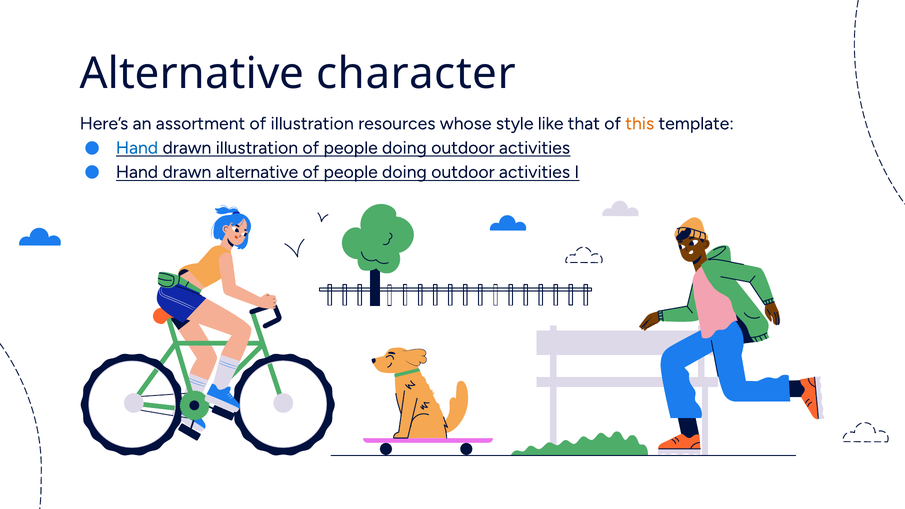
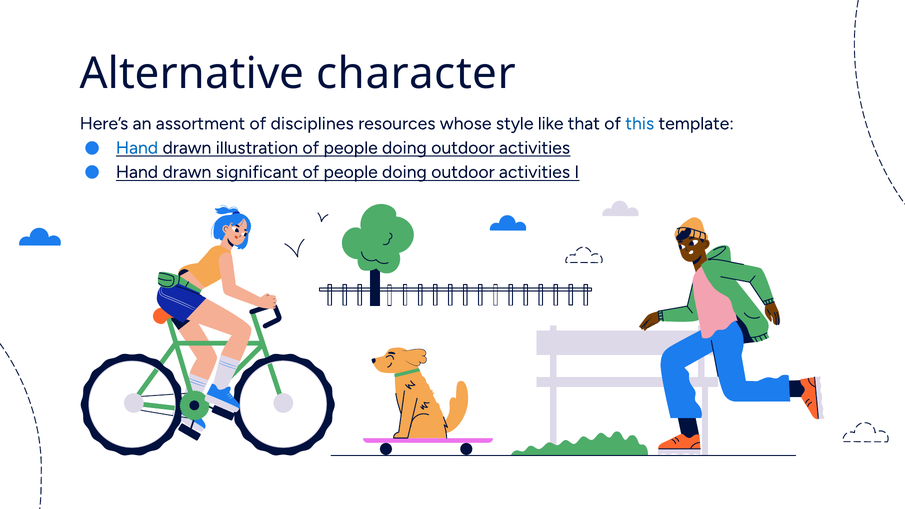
of illustration: illustration -> disciplines (312, 124)
this colour: orange -> blue (640, 124)
drawn alternative: alternative -> significant (257, 172)
